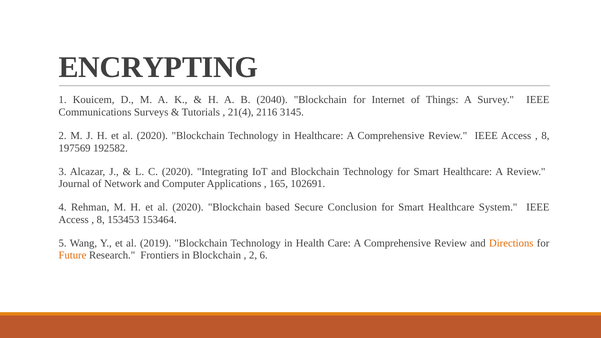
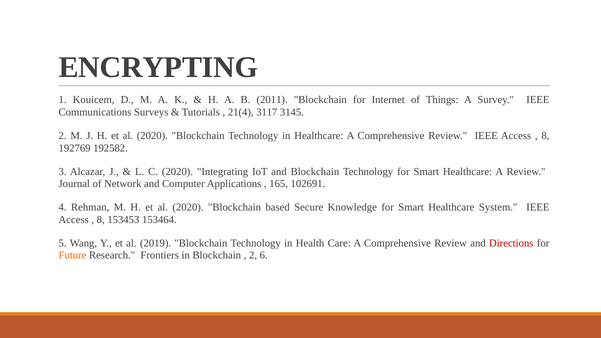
2040: 2040 -> 2011 (272, 100)
2116: 2116 -> 3117 (267, 112)
197569: 197569 -> 192769 (75, 148)
Conclusion: Conclusion -> Knowledge (352, 207)
Directions colour: orange -> red (511, 243)
